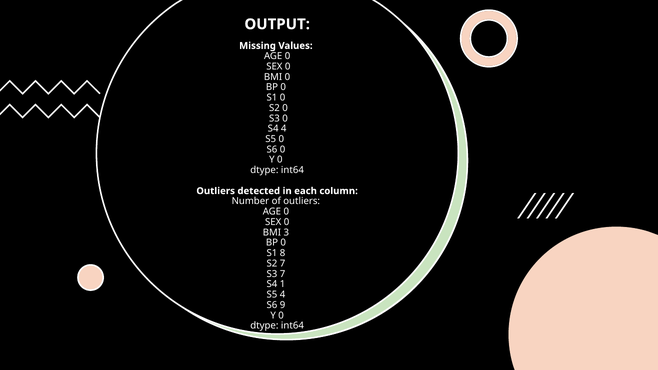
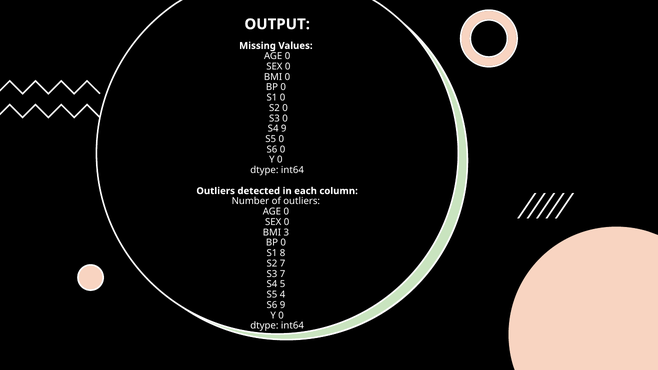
S4 4: 4 -> 9 (284, 129)
1: 1 -> 5 (283, 284)
